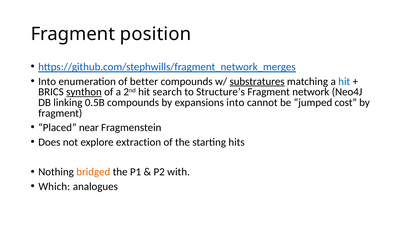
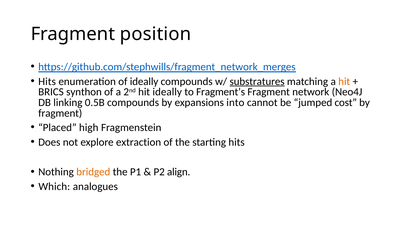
Into: Into -> Hits (47, 81)
of better: better -> ideally (144, 81)
hit colour: blue -> orange (344, 81)
synthon underline: present -> none (84, 92)
hit search: search -> ideally (167, 92)
Structure’s: Structure’s -> Fragment’s (221, 92)
near: near -> high (89, 128)
with: with -> align (179, 172)
